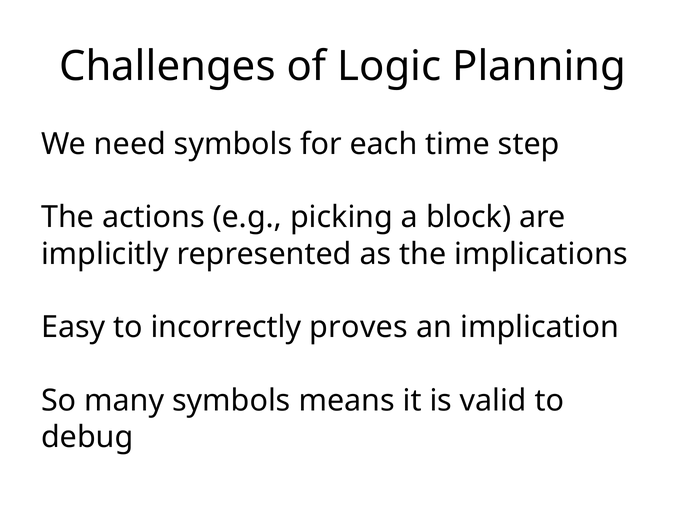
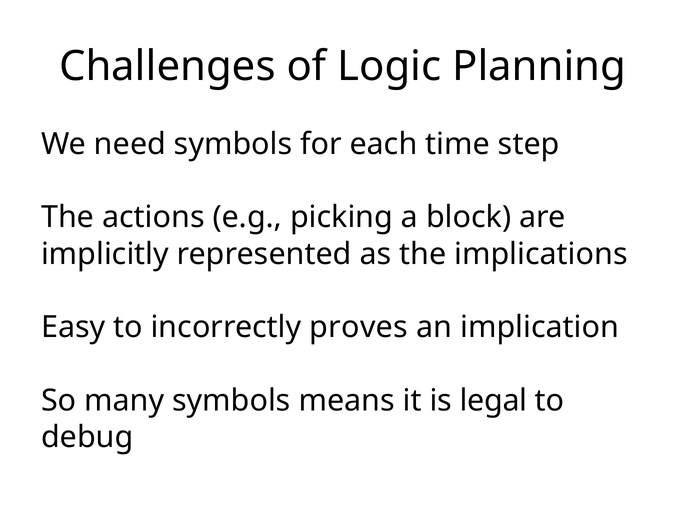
valid: valid -> legal (493, 400)
